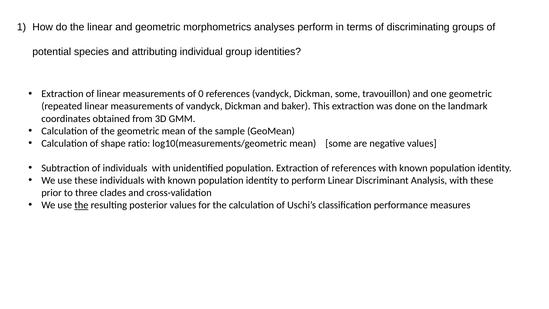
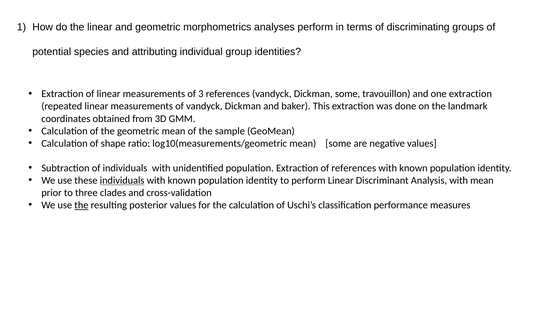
0: 0 -> 3 (201, 94)
one geometric: geometric -> extraction (470, 94)
individuals underline: none -> present (122, 180)
with these: these -> mean (482, 180)
